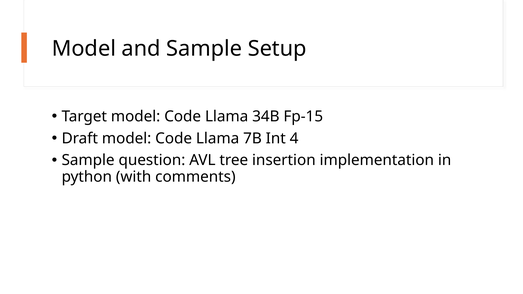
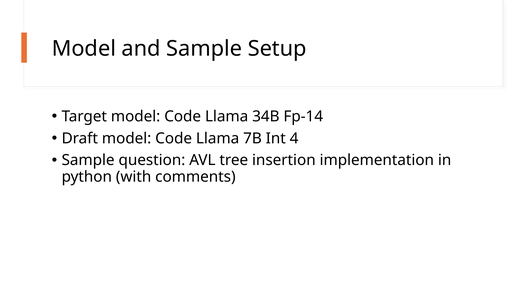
Fp-15: Fp-15 -> Fp-14 (303, 117)
